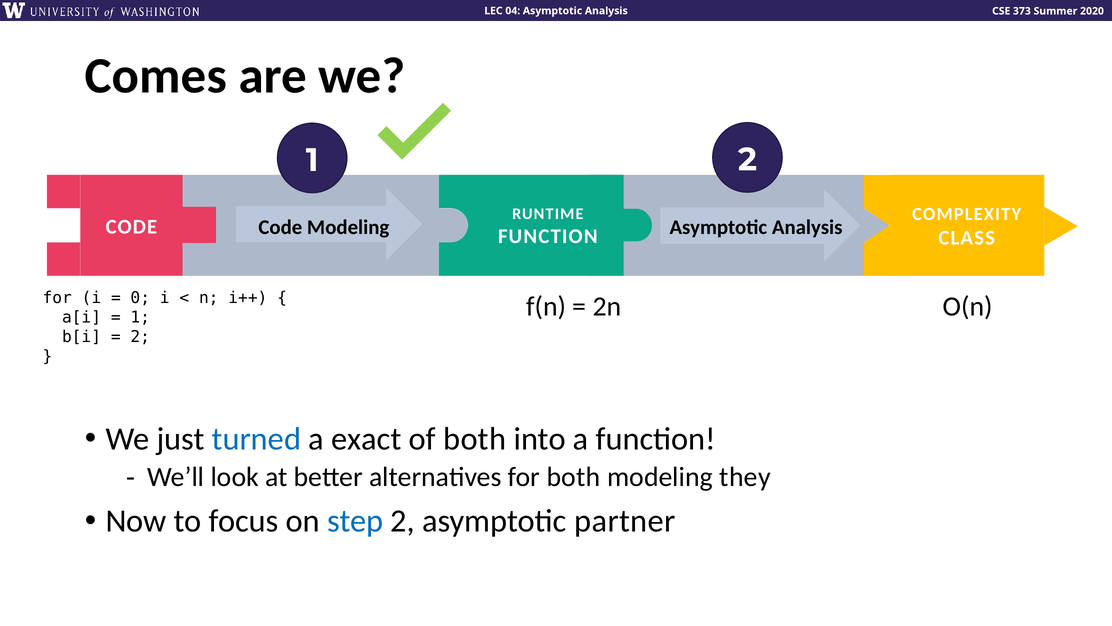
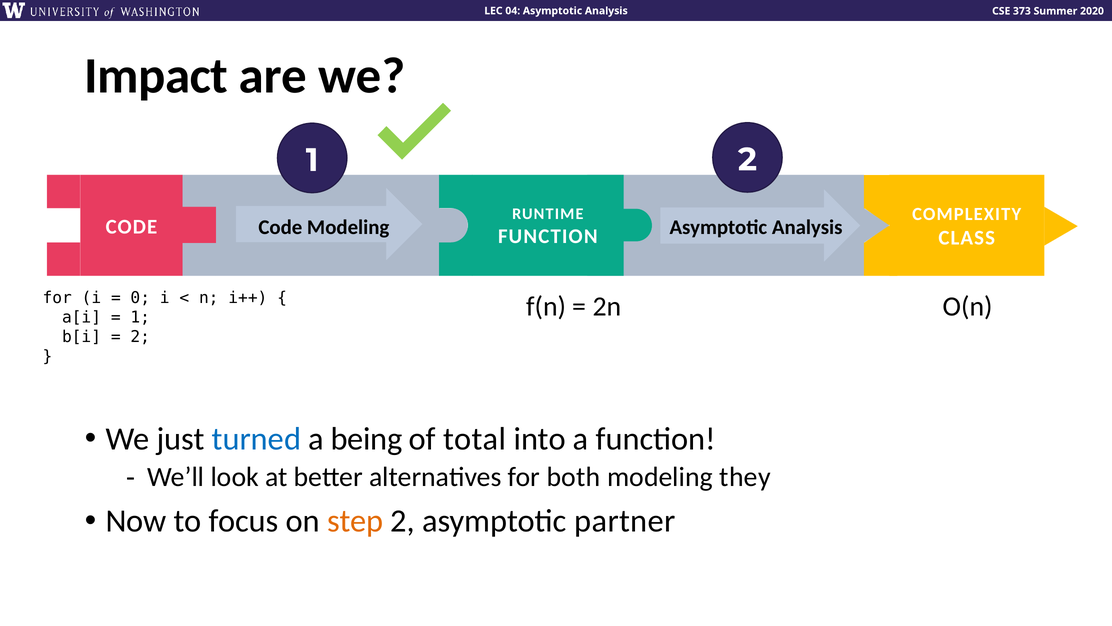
Comes: Comes -> Impact (156, 76)
exact: exact -> being (366, 438)
of both: both -> total (475, 438)
step colour: blue -> orange (355, 521)
